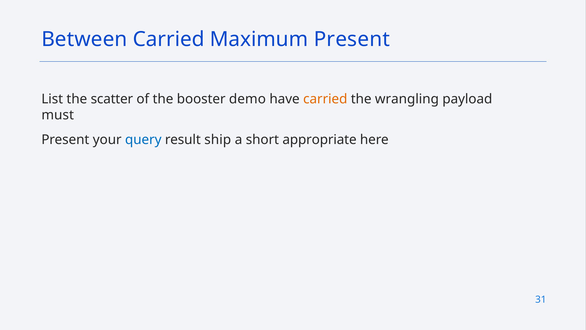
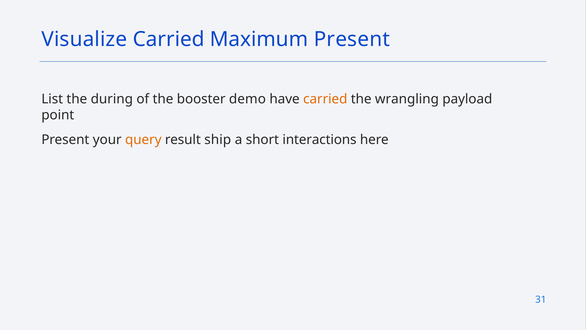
Between: Between -> Visualize (84, 39)
scatter: scatter -> during (112, 99)
must: must -> point (58, 115)
query colour: blue -> orange (143, 140)
appropriate: appropriate -> interactions (320, 140)
